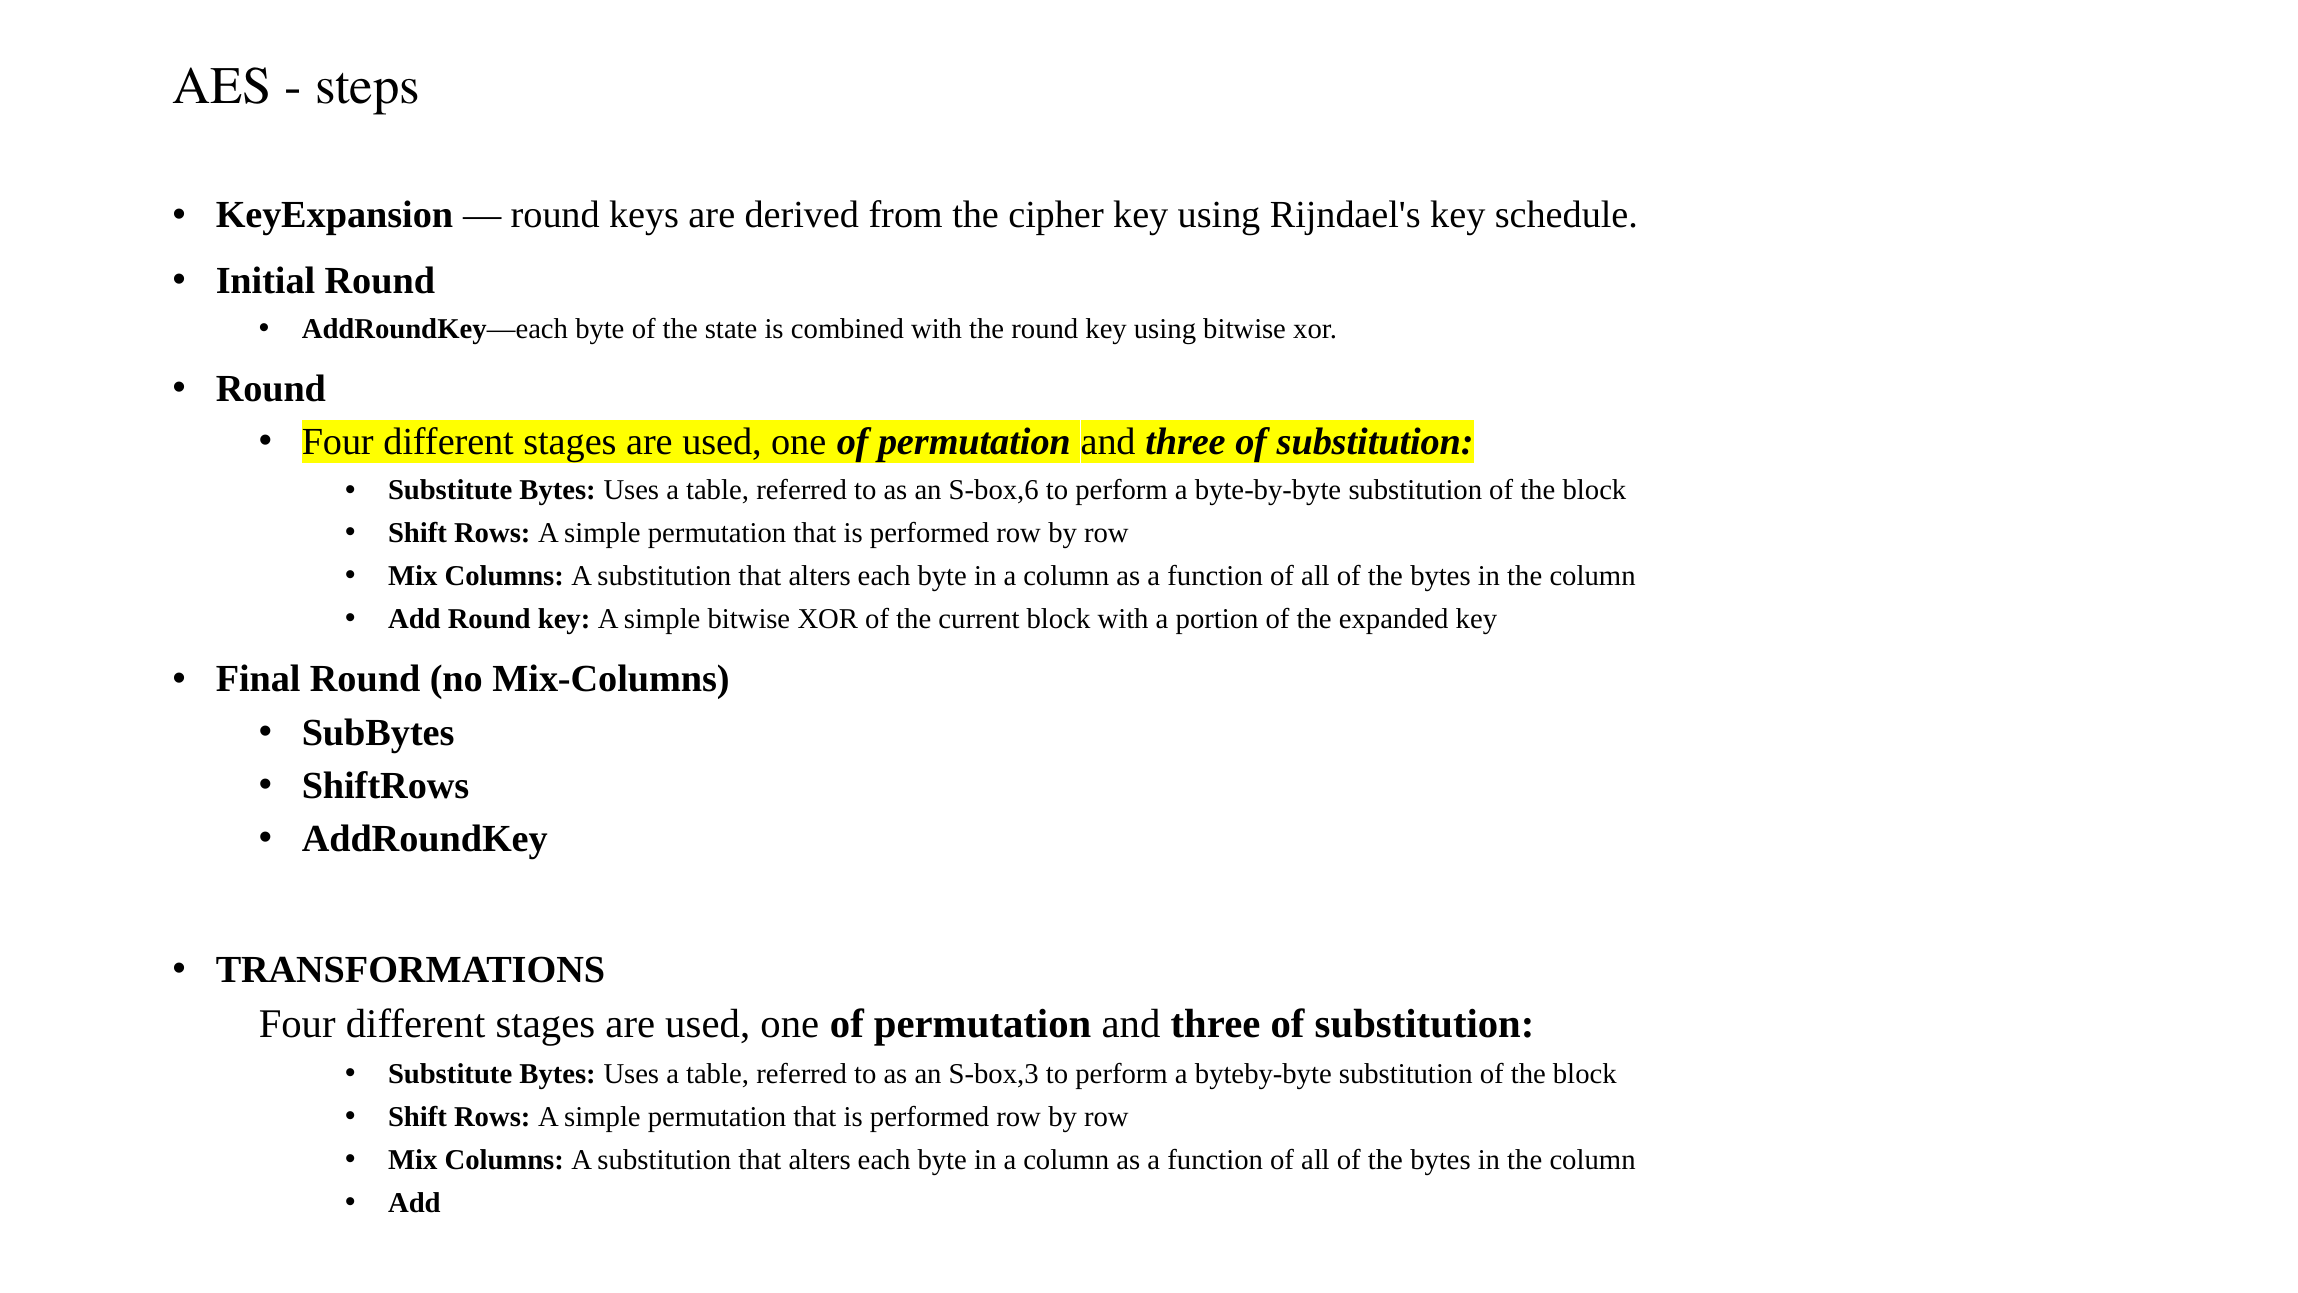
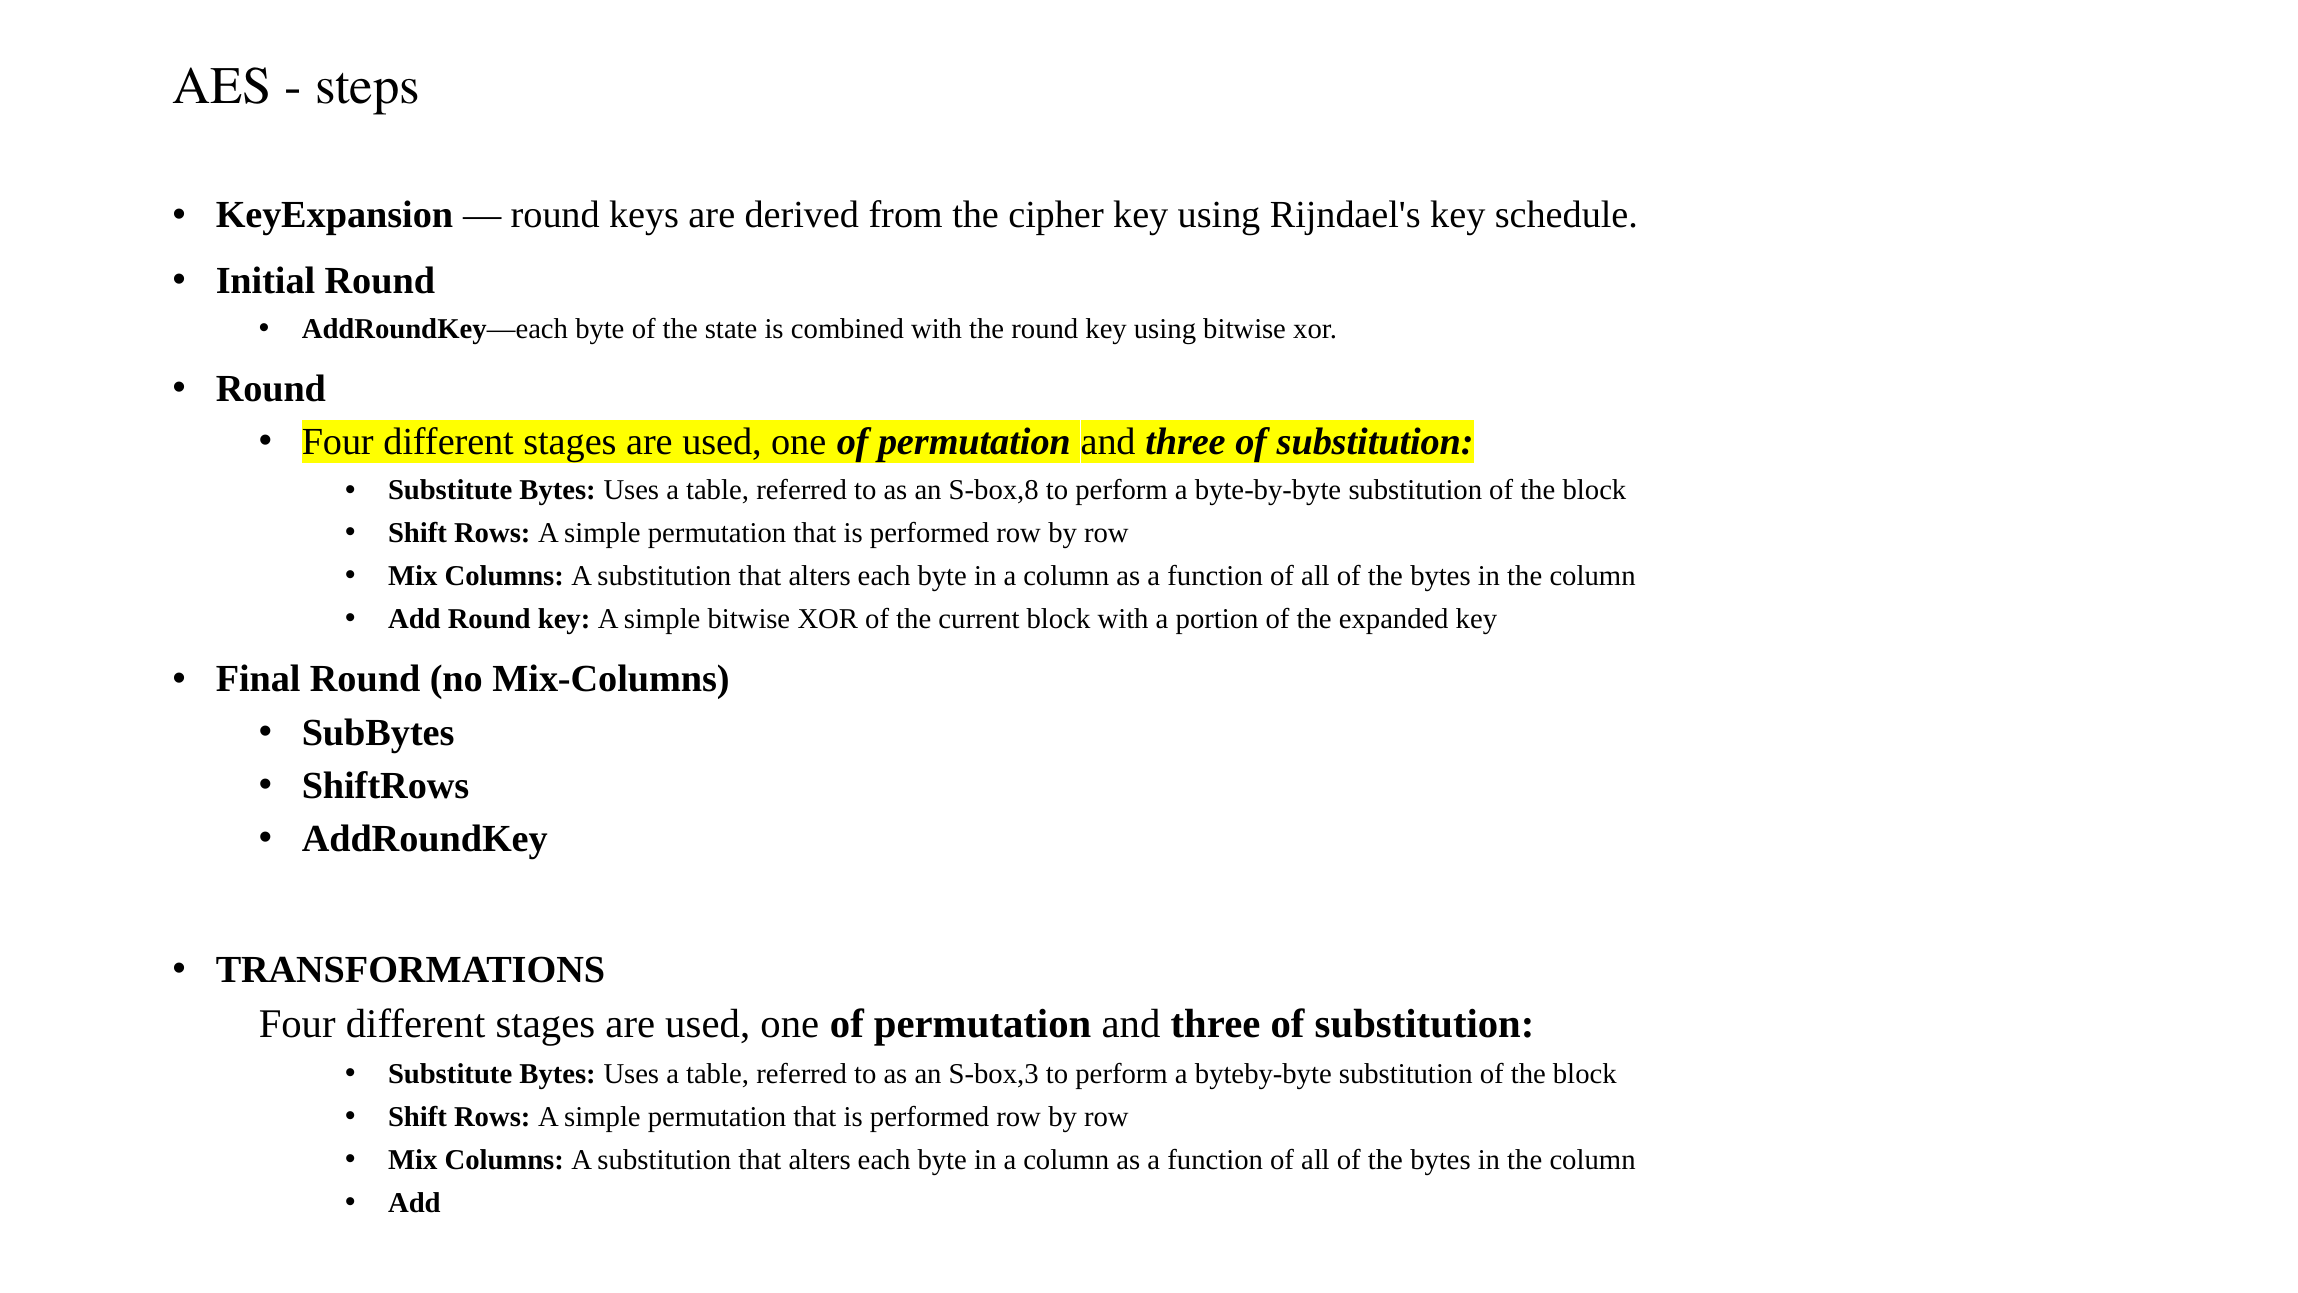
S-box,6: S-box,6 -> S-box,8 (994, 490)
